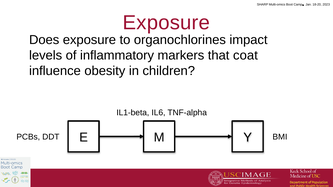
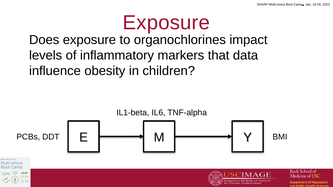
coat: coat -> data (246, 55)
